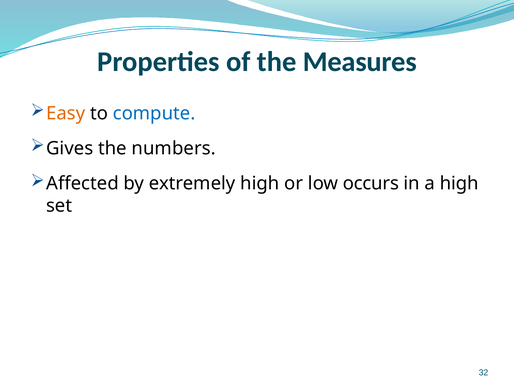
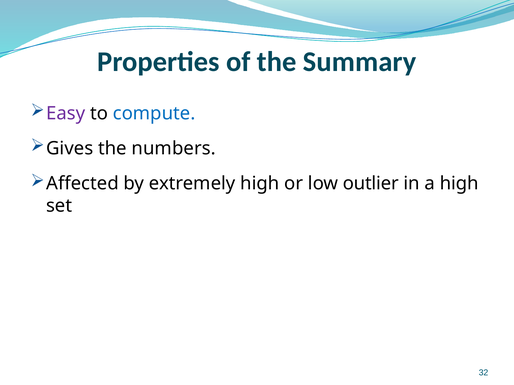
Measures: Measures -> Summary (360, 62)
Easy colour: orange -> purple (66, 114)
occurs: occurs -> outlier (371, 184)
